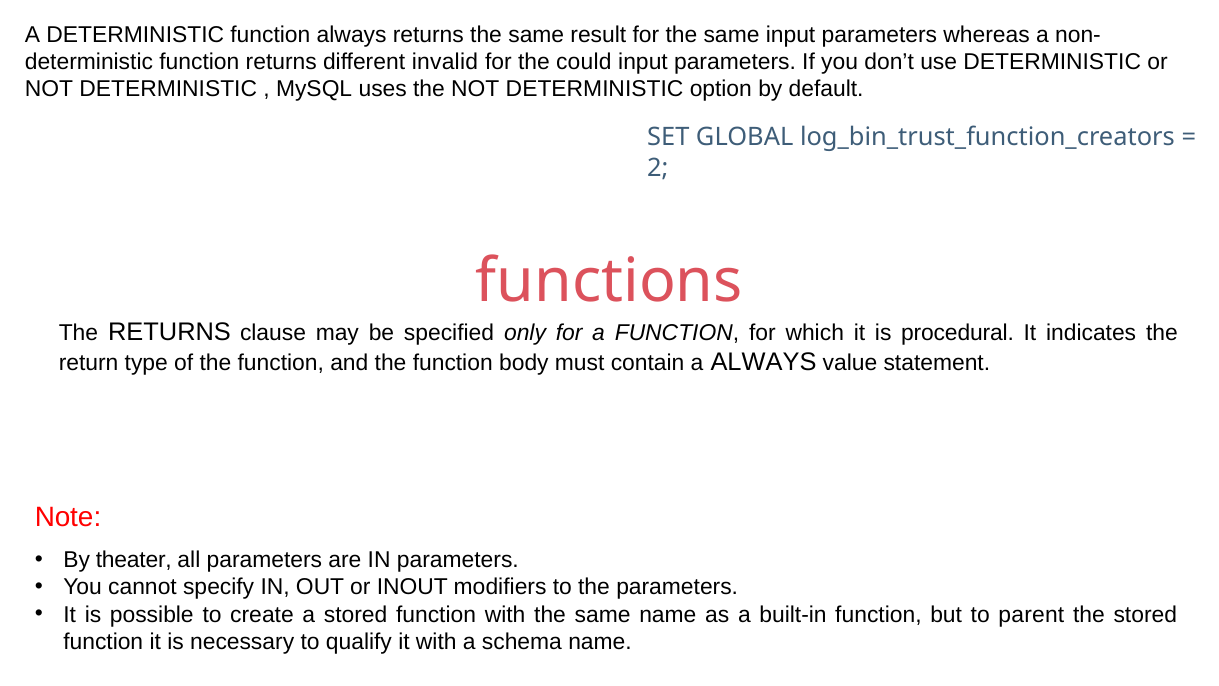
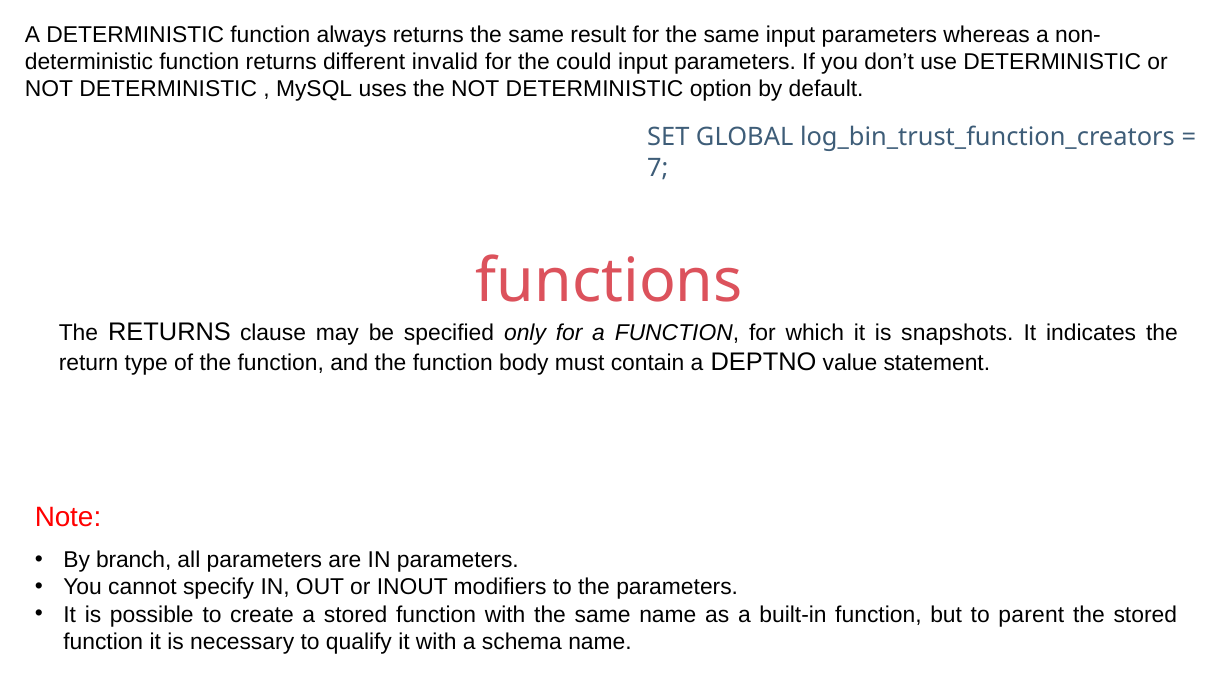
2: 2 -> 7 (658, 168)
procedural: procedural -> snapshots (957, 333)
a ALWAYS: ALWAYS -> DEPTNO (763, 362)
theater: theater -> branch (134, 560)
